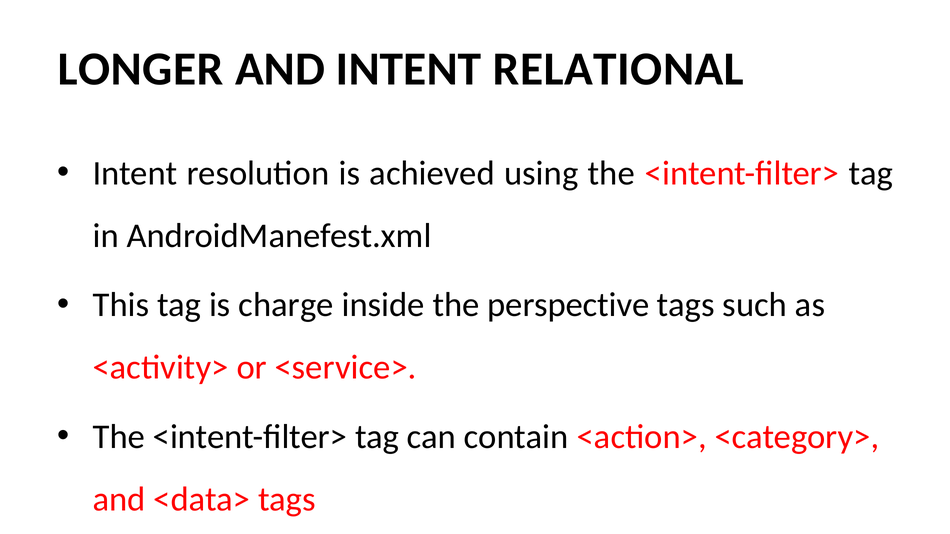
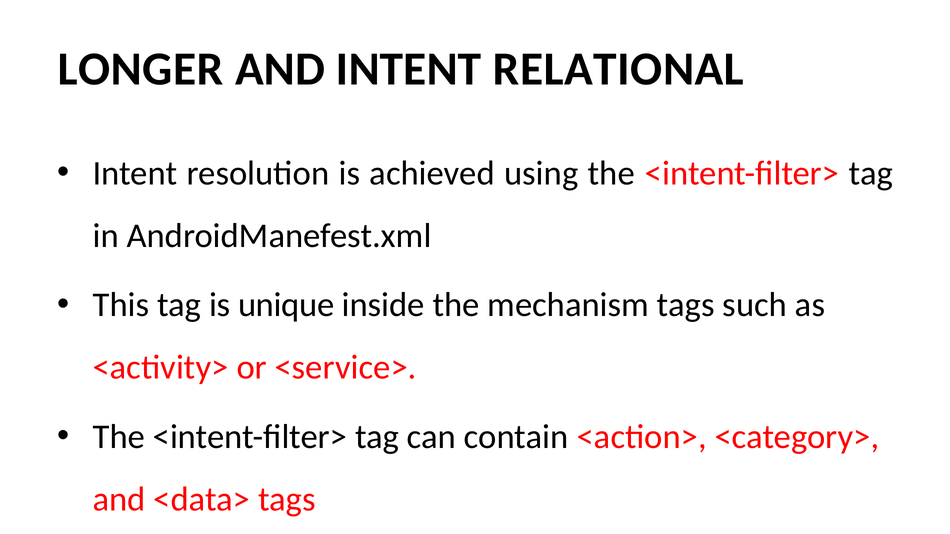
charge: charge -> unique (286, 305)
perspective: perspective -> mechanism (568, 305)
